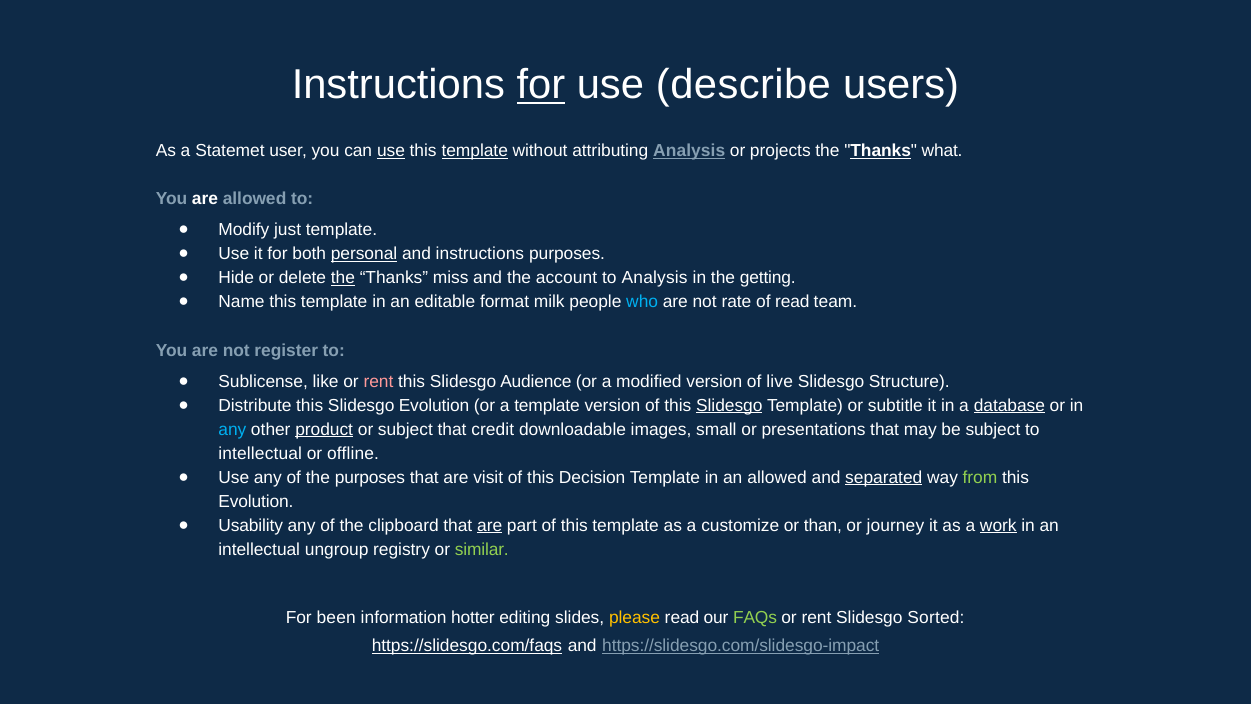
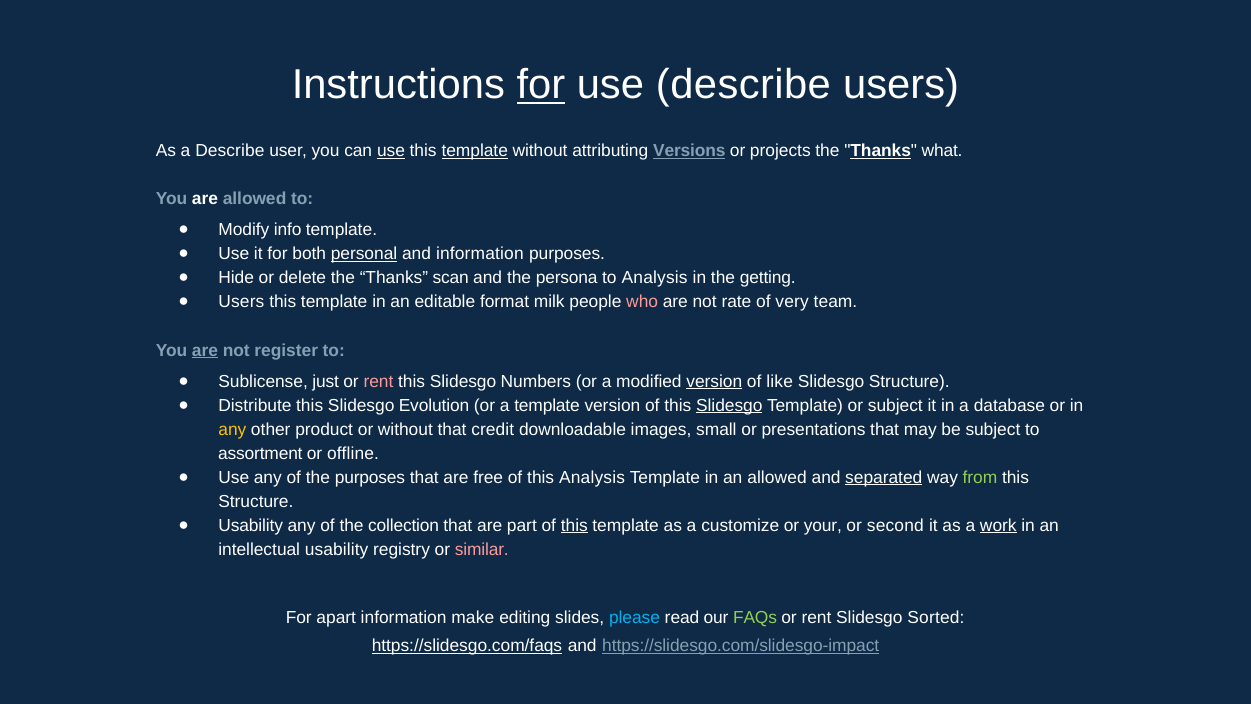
a Statemet: Statemet -> Describe (230, 151)
attributing Analysis: Analysis -> Versions (689, 151)
just: just -> info (288, 230)
and instructions: instructions -> information (480, 254)
the underline: present -> none (343, 278)
miss: miss -> scan (451, 278)
account: account -> persona (567, 278)
Name: Name -> Users (241, 302)
who colour: light blue -> pink (642, 302)
of read: read -> very (792, 302)
are underline: none -> present (205, 350)
like: like -> just (326, 381)
Audience: Audience -> Numbers (536, 381)
version underline: none -> present (714, 381)
live: live -> like (780, 381)
or subtitle: subtitle -> subject (895, 405)
database underline: present -> none (1009, 405)
any colour: light blue -> yellow (232, 429)
product underline: present -> none (324, 429)
or subject: subject -> without (405, 429)
intellectual: intellectual -> assortment (260, 453)
visit: visit -> free (488, 477)
this Decision: Decision -> Analysis (592, 477)
Evolution: Evolution -> Structure (256, 501)
clipboard: clipboard -> collection (404, 525)
are underline: present -> none (490, 525)
this underline: none -> present (574, 525)
than: than -> your (823, 525)
journey: journey -> second (895, 525)
intellectual ungroup: ungroup -> usability (337, 549)
similar colour: light green -> pink (482, 549)
been: been -> apart (336, 617)
hotter: hotter -> make (473, 617)
please colour: yellow -> light blue (635, 617)
